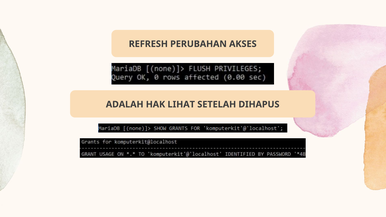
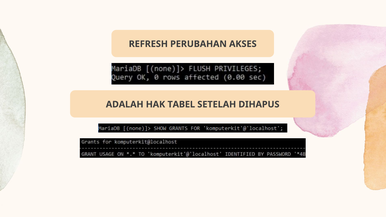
LIHAT: LIHAT -> TABEL (181, 104)
